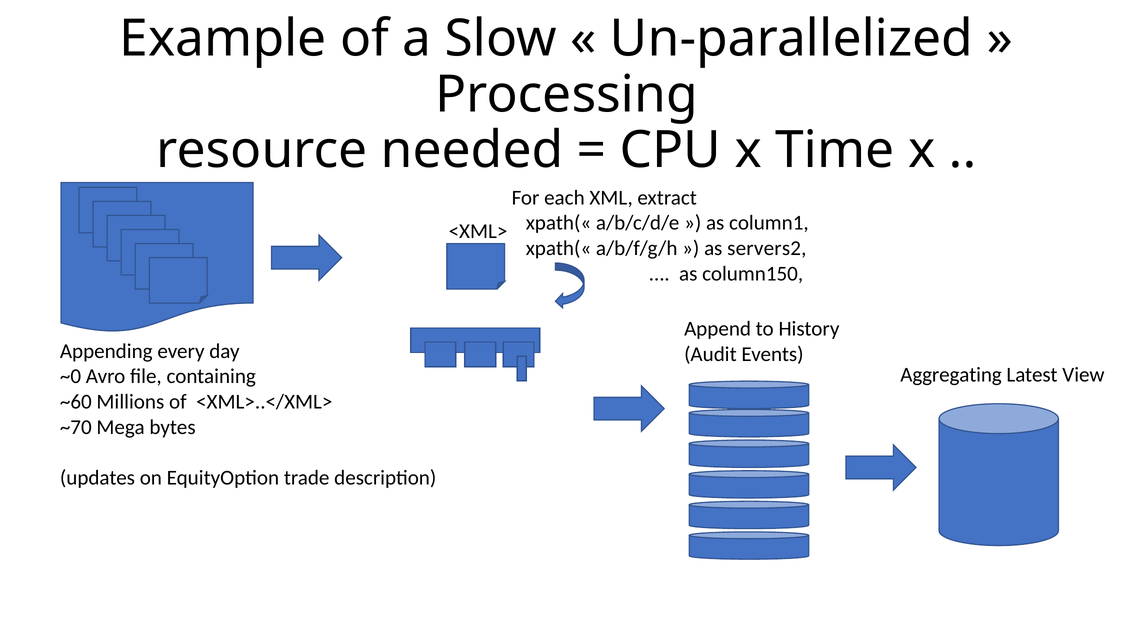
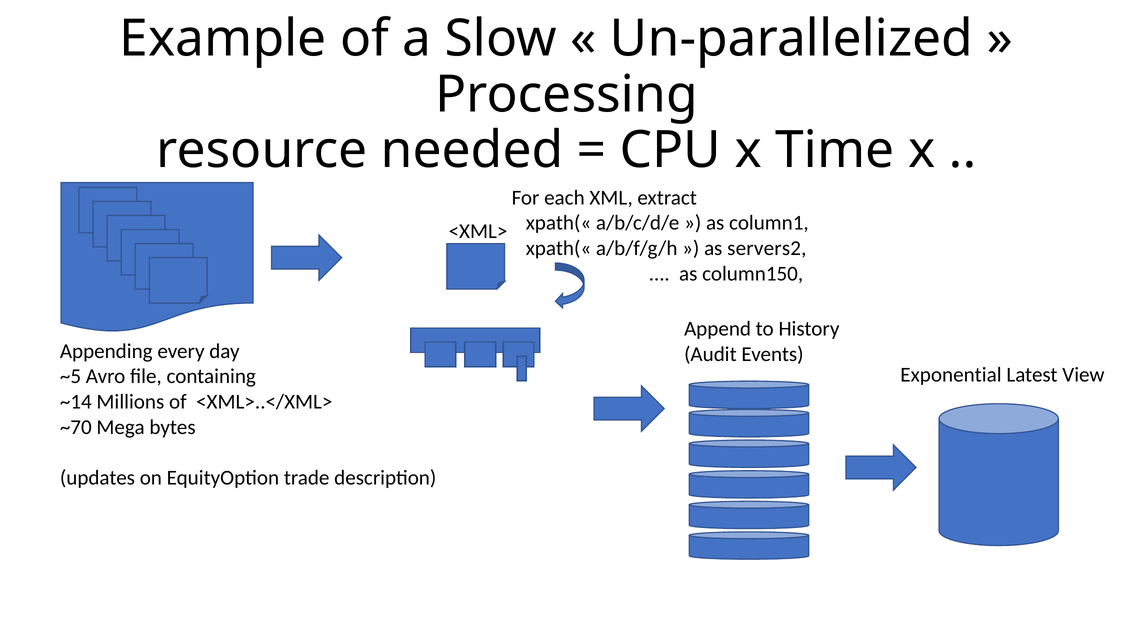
Aggregating: Aggregating -> Exponential (951, 374)
~0: ~0 -> ~5 (71, 376)
~60: ~60 -> ~14 (76, 402)
